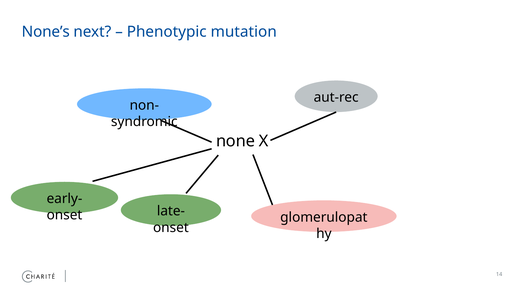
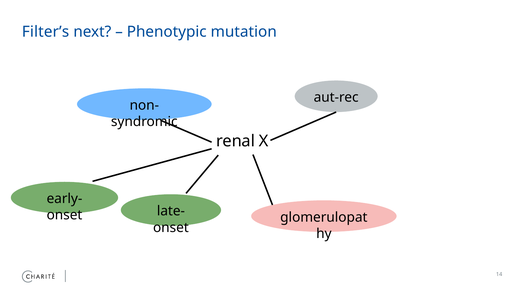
None’s: None’s -> Filter’s (46, 32)
none: none -> renal (235, 141)
